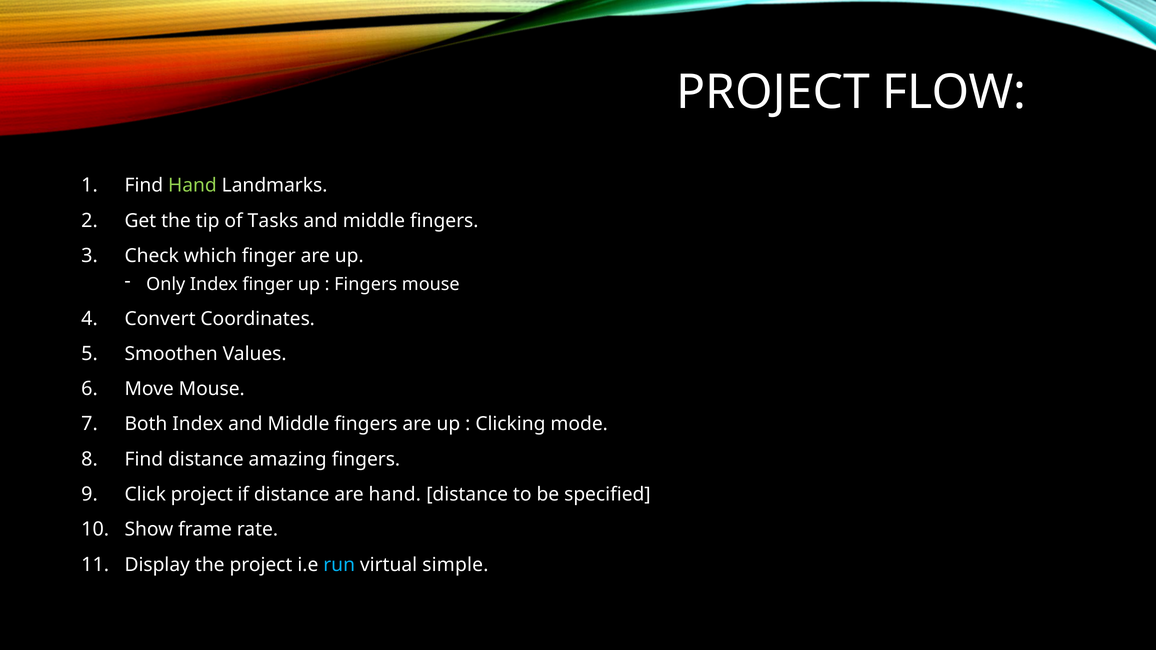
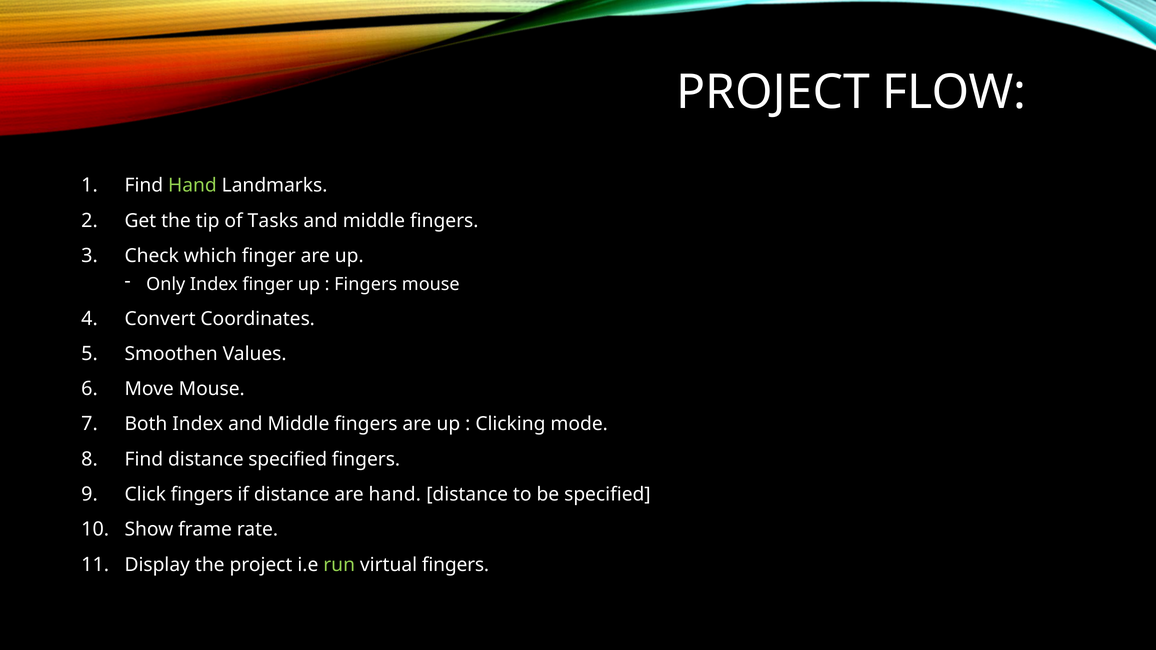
distance amazing: amazing -> specified (288, 459)
Click project: project -> fingers (202, 495)
run colour: light blue -> light green (339, 565)
virtual simple: simple -> fingers (456, 565)
